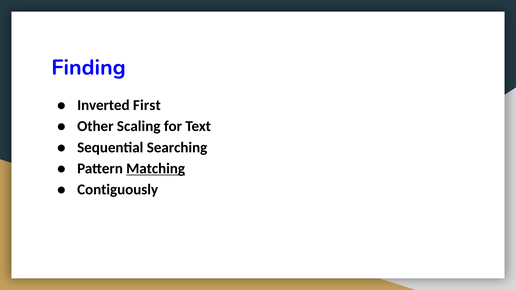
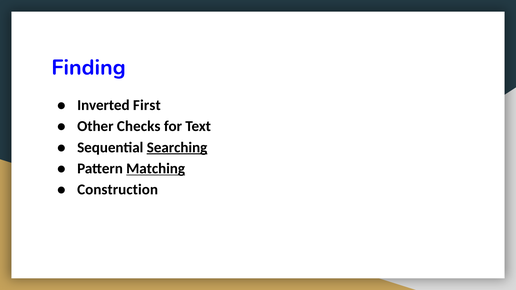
Scaling: Scaling -> Checks (139, 126)
Searching underline: none -> present (177, 148)
Contiguously: Contiguously -> Construction (118, 190)
